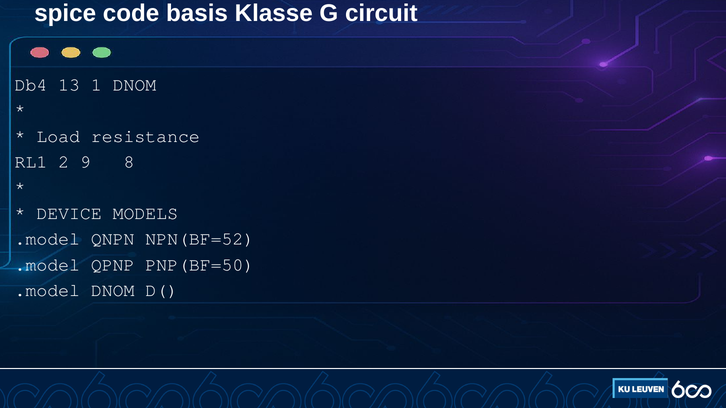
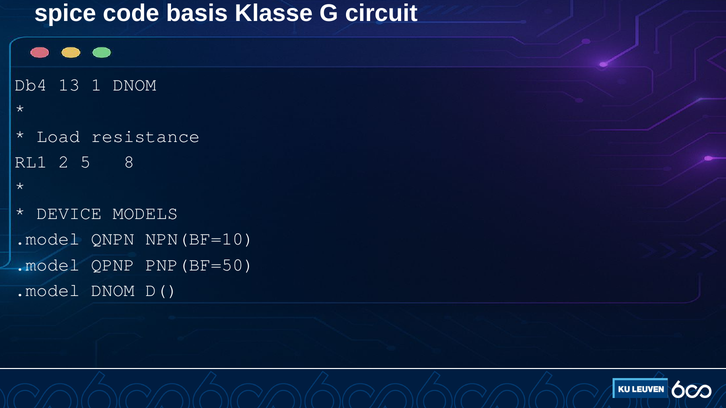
9: 9 -> 5 (85, 162)
NPN(BF=52: NPN(BF=52 -> NPN(BF=10 (200, 239)
